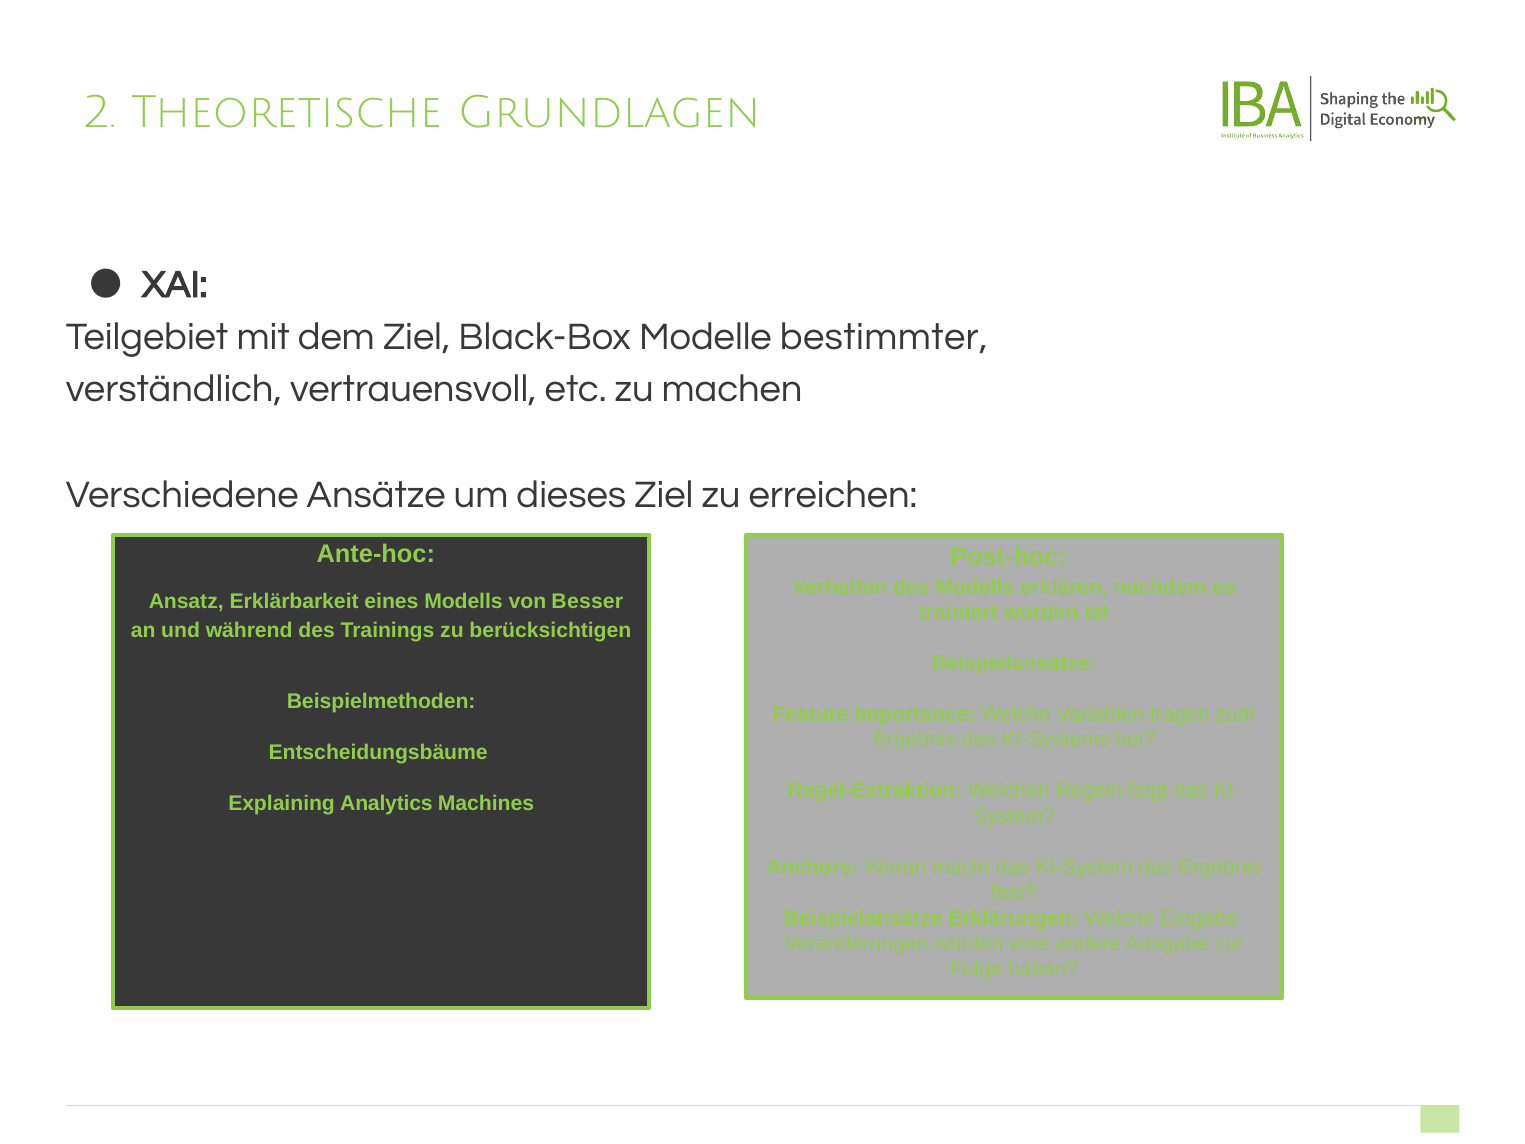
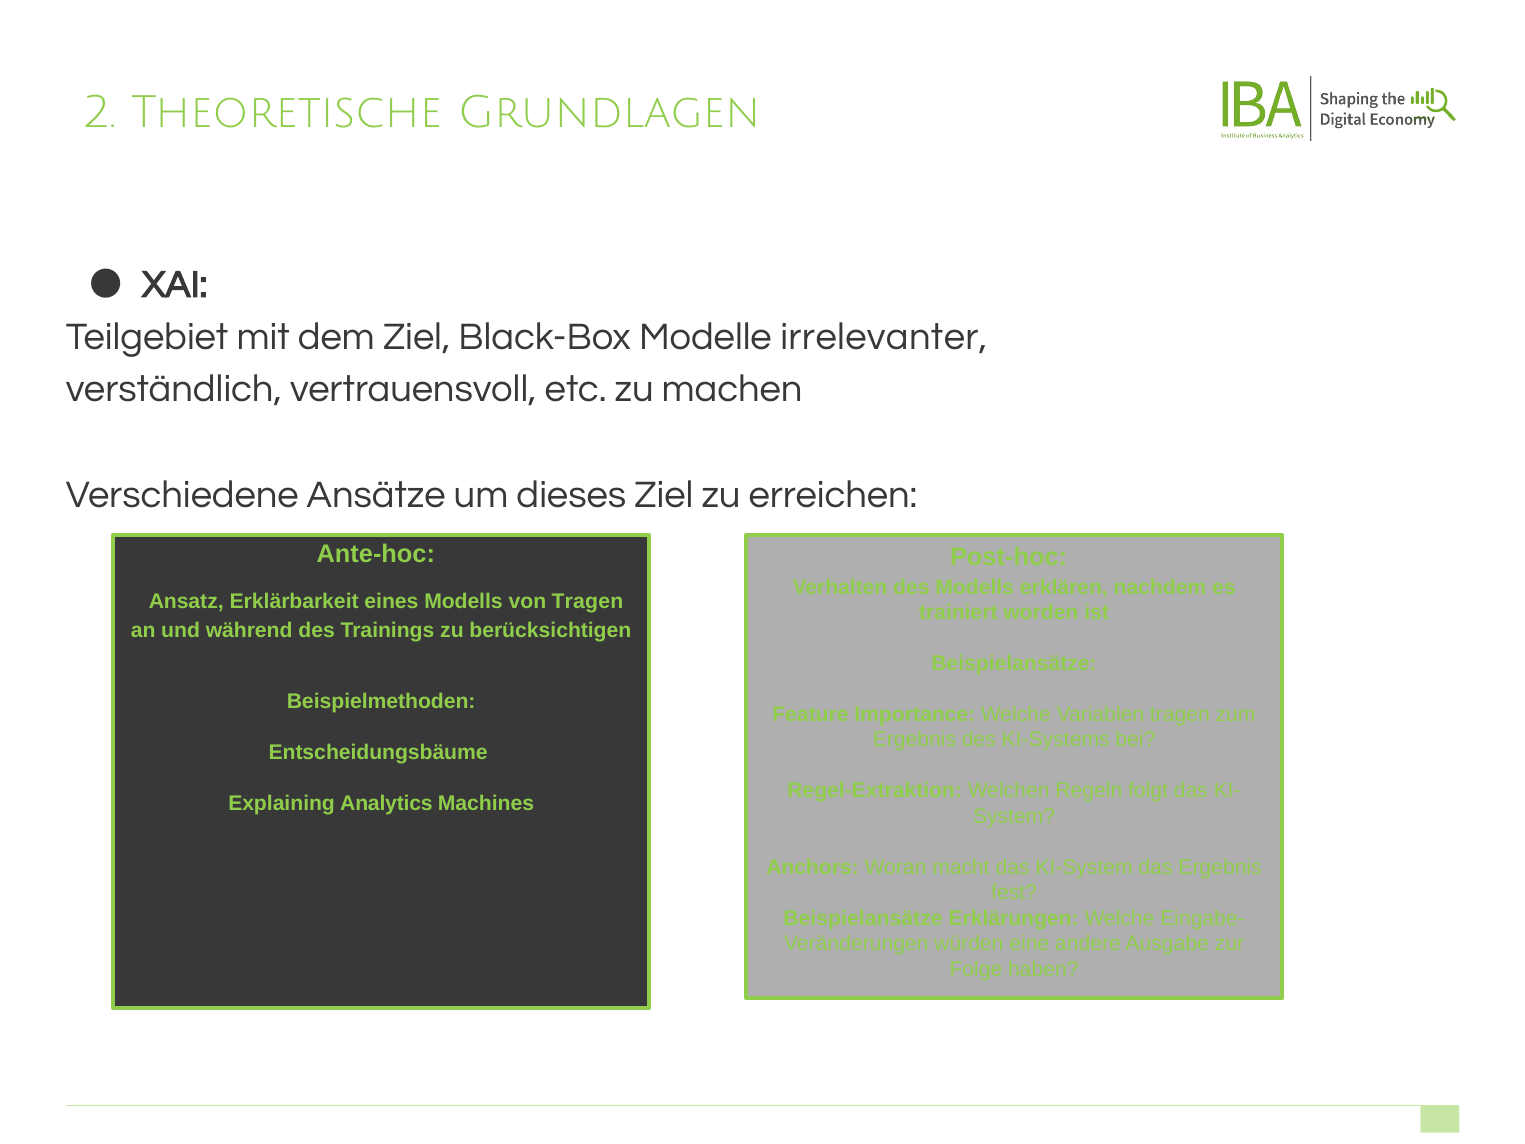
bestimmter: bestimmter -> irrelevanter (884, 337)
von Besser: Besser -> Tragen (587, 601)
